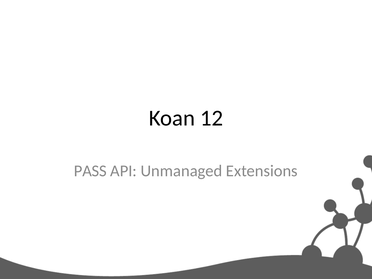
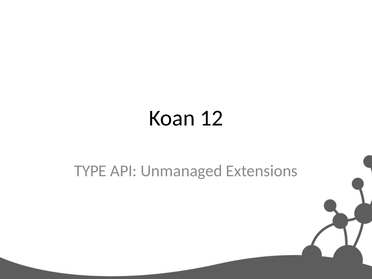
PASS: PASS -> TYPE (90, 171)
